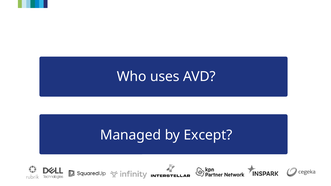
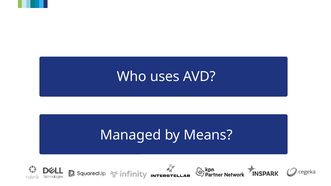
Except: Except -> Means (208, 135)
